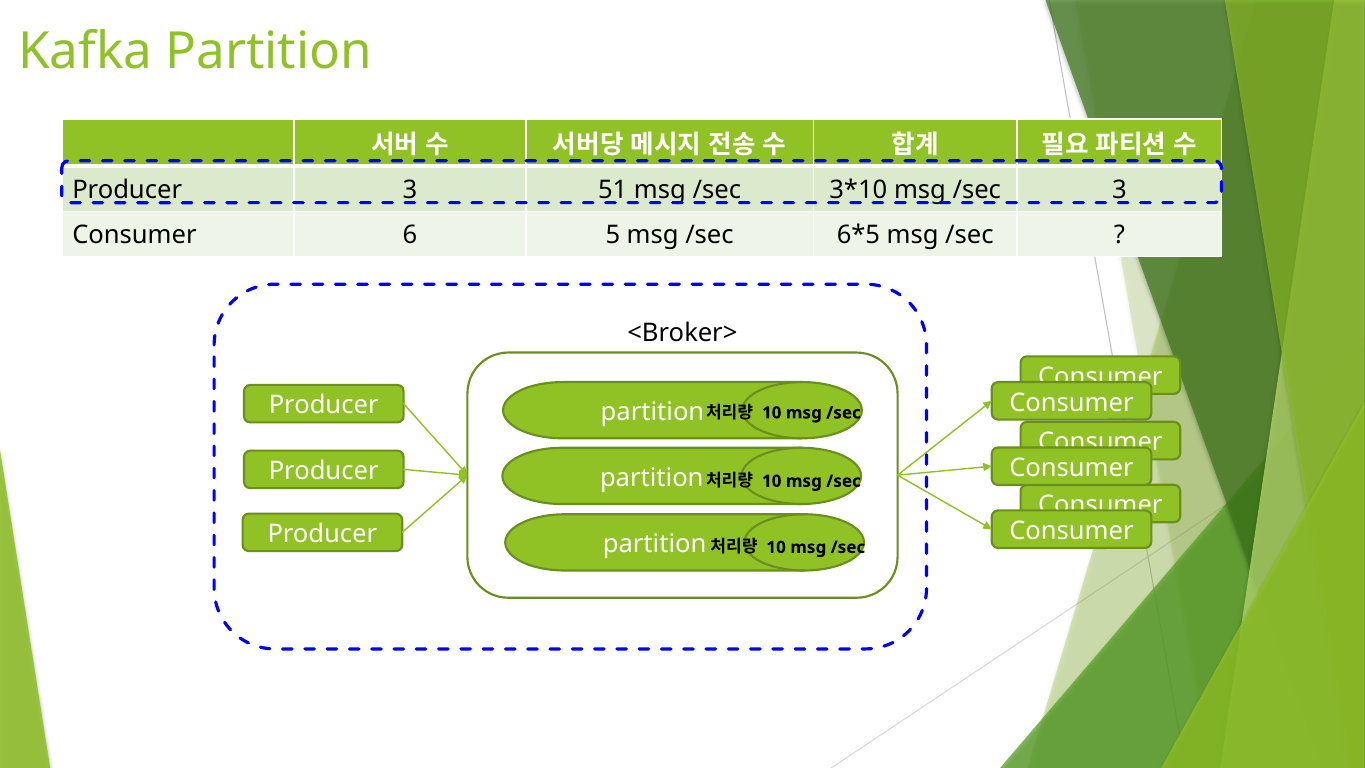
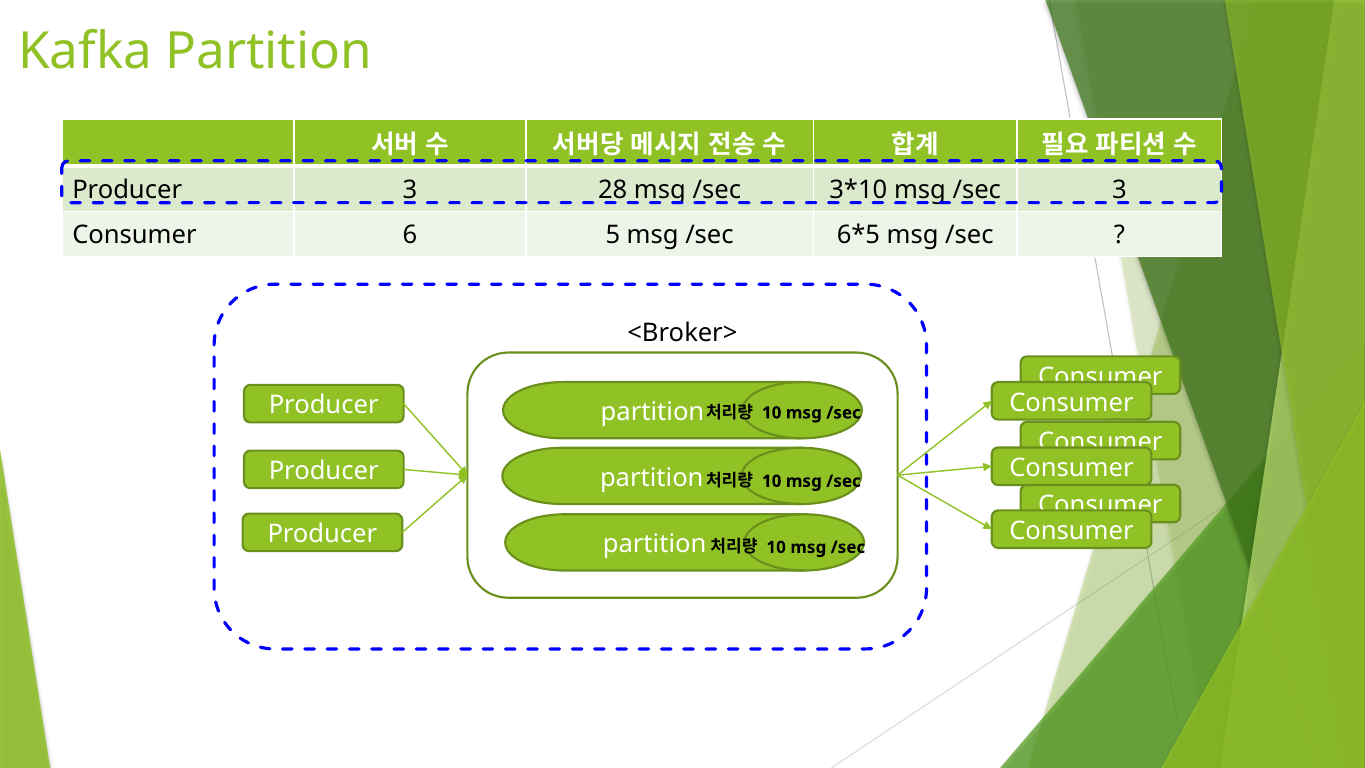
51: 51 -> 28 (613, 190)
